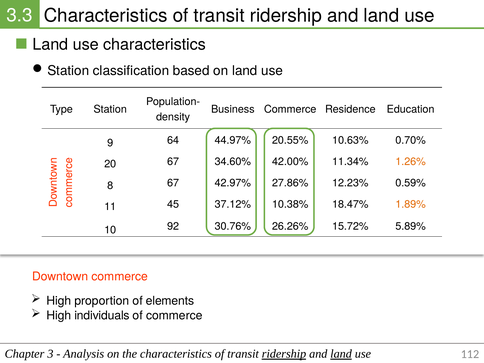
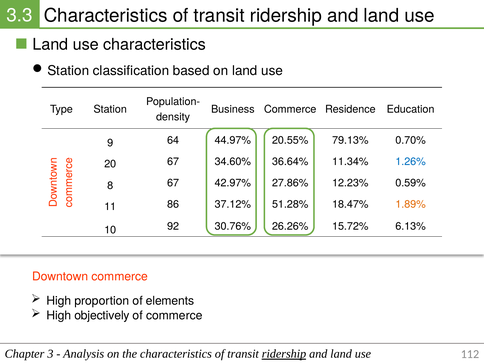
10.63%: 10.63% -> 79.13% (350, 140)
42.00%: 42.00% -> 36.64% (290, 161)
1.26% colour: orange -> blue (411, 161)
45: 45 -> 86 (173, 204)
10.38%: 10.38% -> 51.28% (290, 204)
5.89%: 5.89% -> 6.13% (411, 226)
individuals: individuals -> objectively (102, 315)
land underline: present -> none (341, 354)
